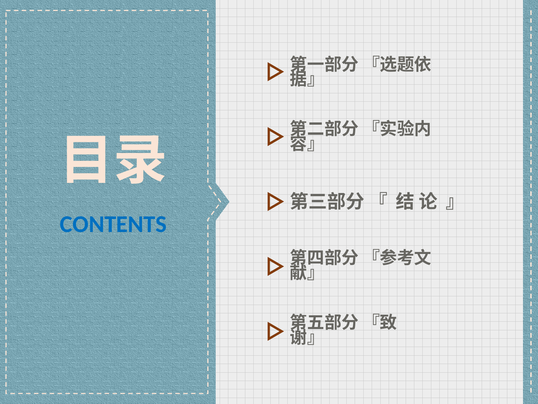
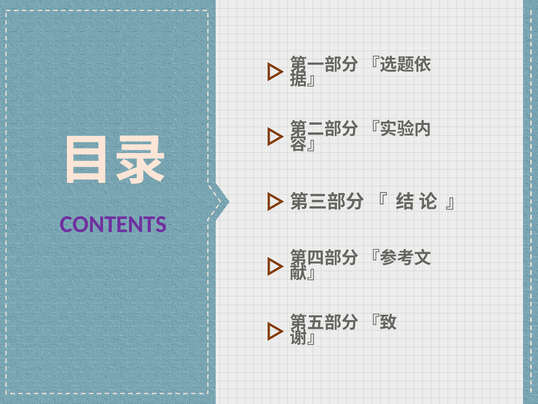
CONTENTS colour: blue -> purple (113, 224)
